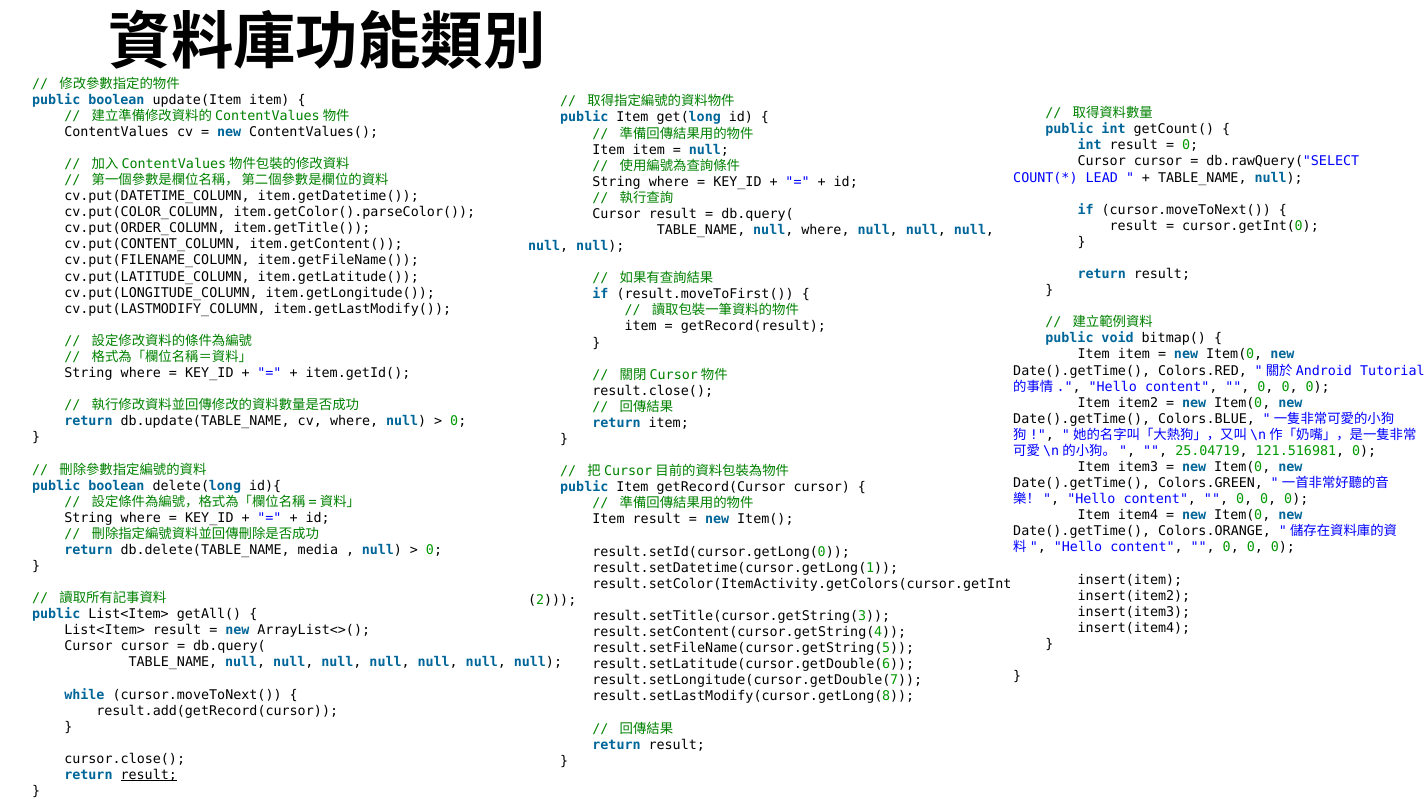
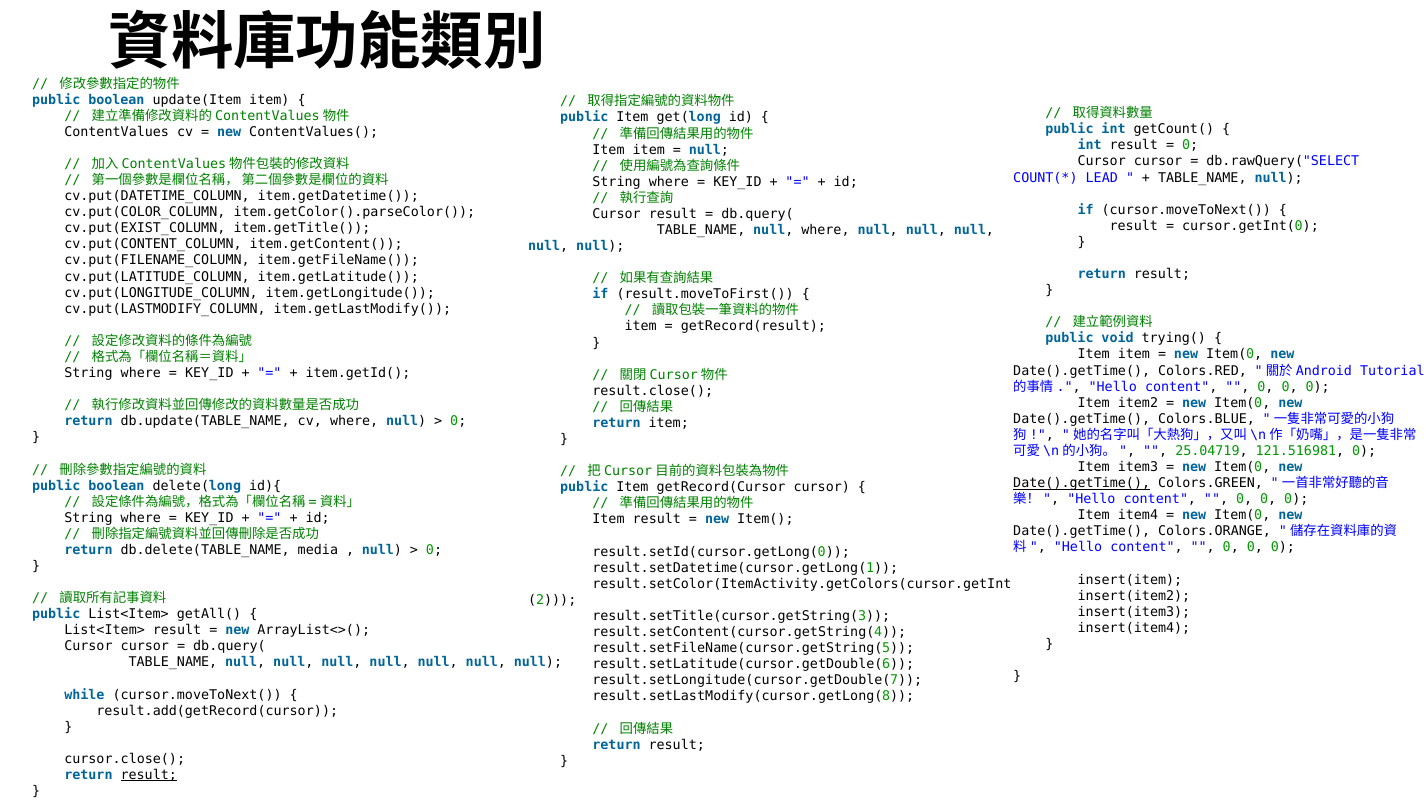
cv.put(ORDER_COLUMN: cv.put(ORDER_COLUMN -> cv.put(EXIST_COLUMN (145, 228)
bitmap(: bitmap( -> trying( (1174, 338)
Date().getTime( underline: none -> present (1082, 483)
